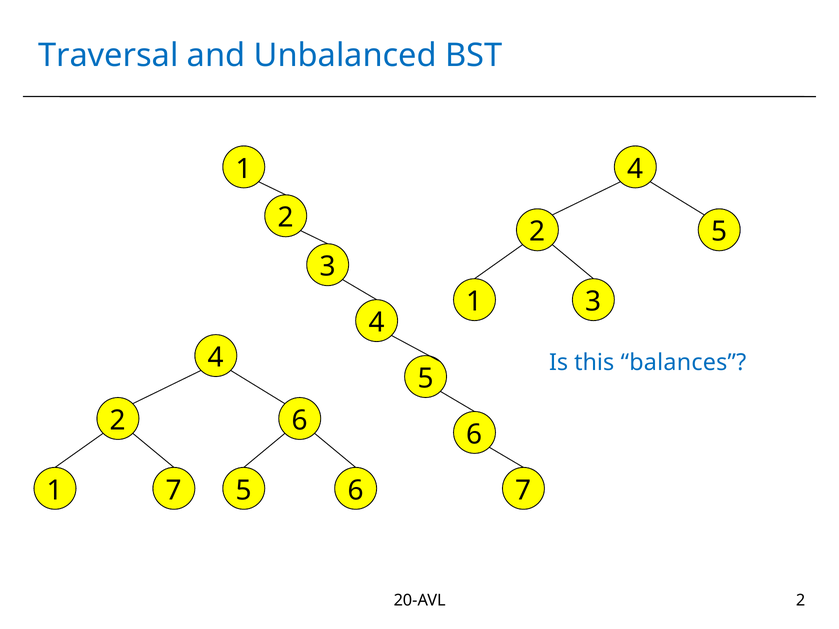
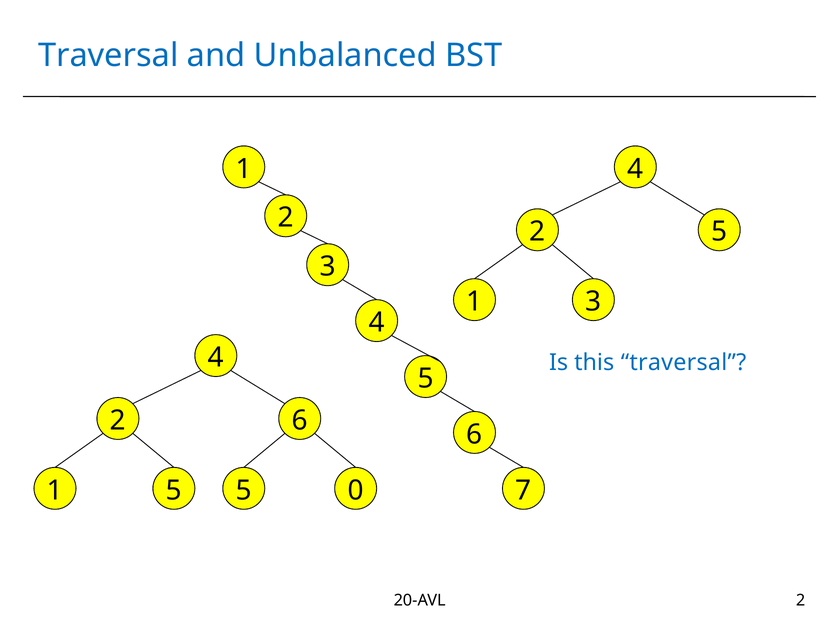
this balances: balances -> traversal (684, 363)
7: 7 -> 5 (174, 490)
5 6: 6 -> 0 (356, 490)
